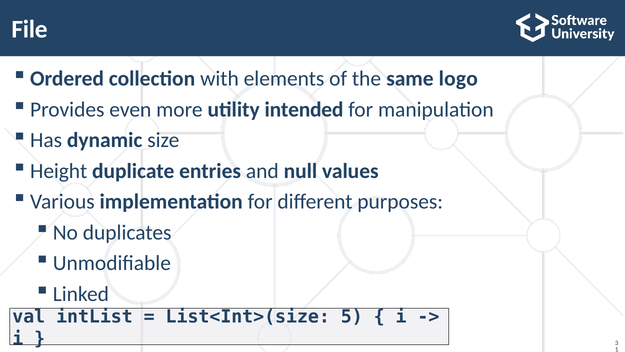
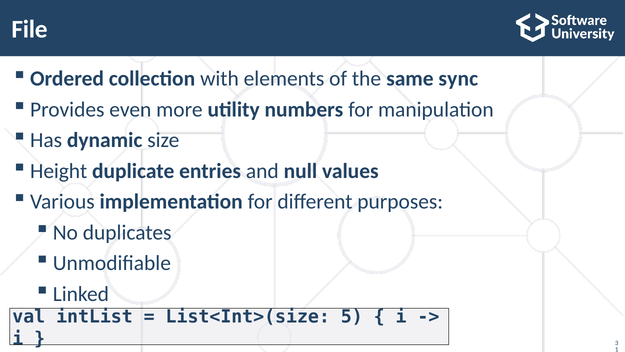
logo: logo -> sync (458, 79)
intended: intended -> numbers (304, 109)
